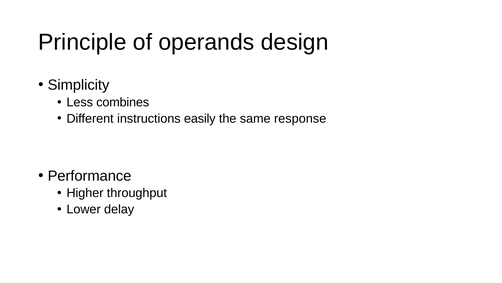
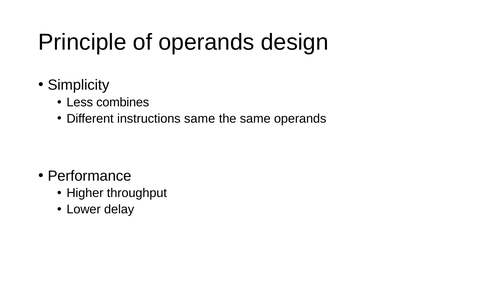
instructions easily: easily -> same (200, 118)
same response: response -> operands (300, 118)
